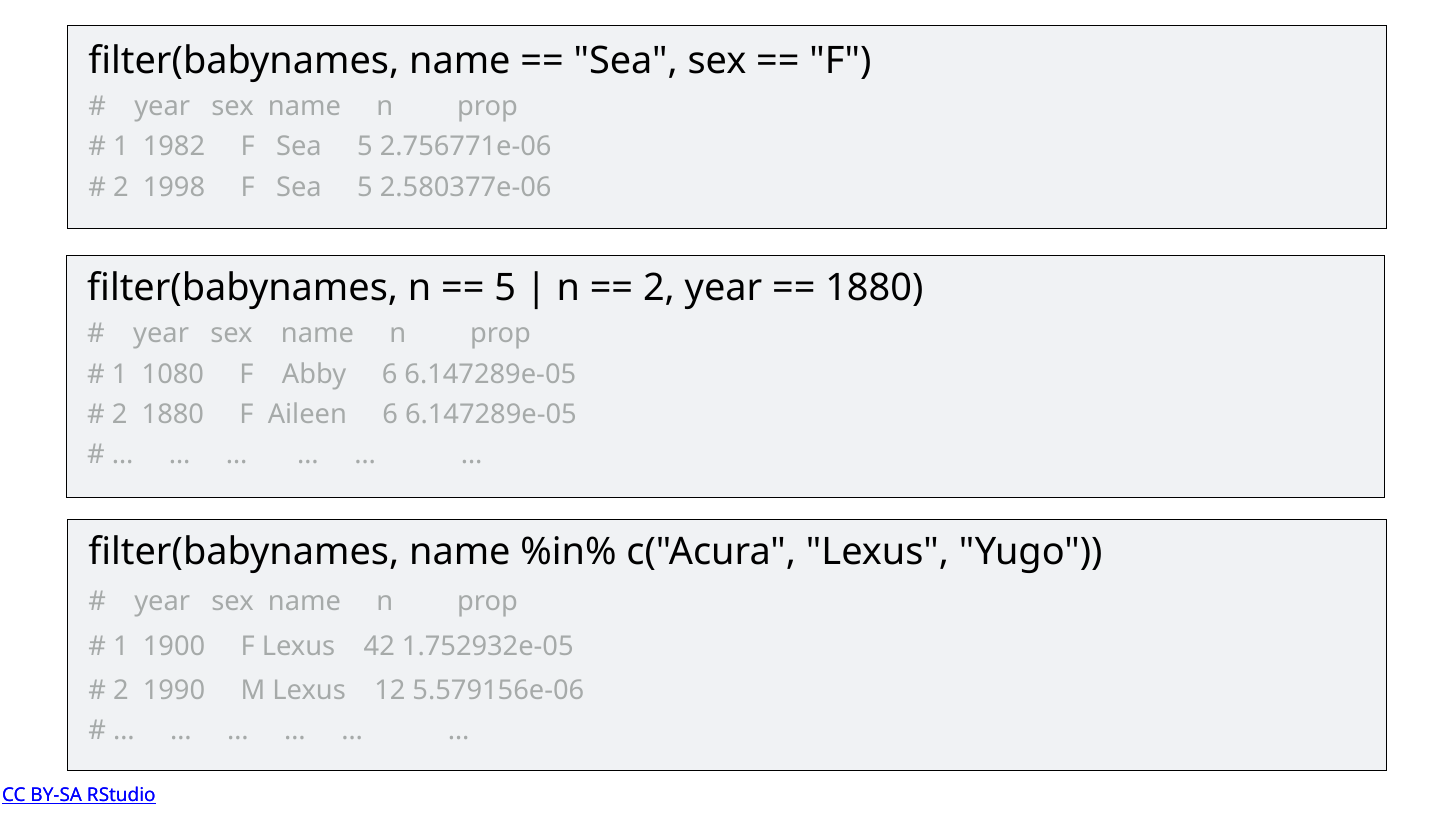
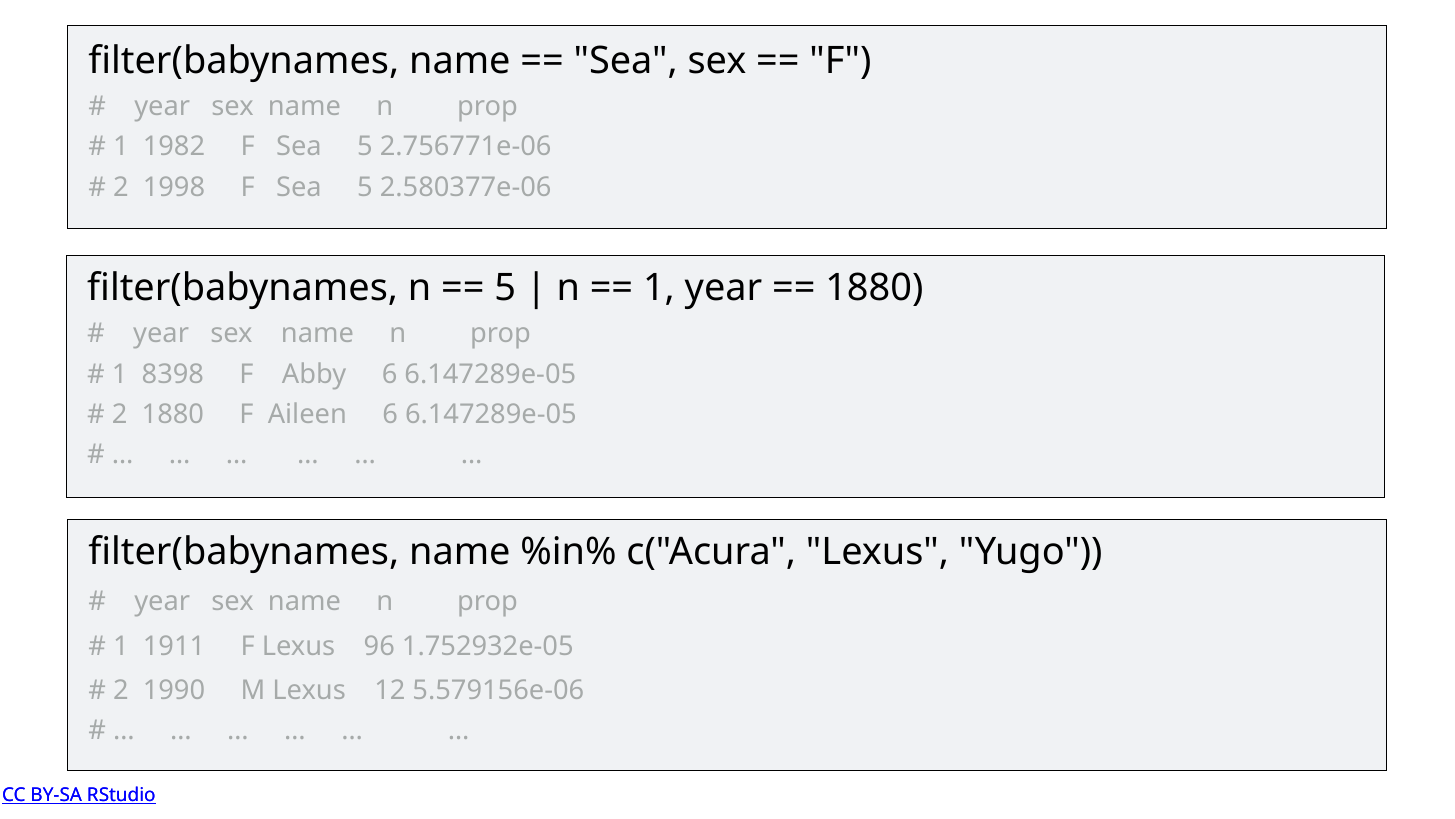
2: 2 -> 1 (659, 288)
1080: 1080 -> 8398 (173, 374)
1900: 1900 -> 1911 (174, 646)
42: 42 -> 96 (379, 646)
